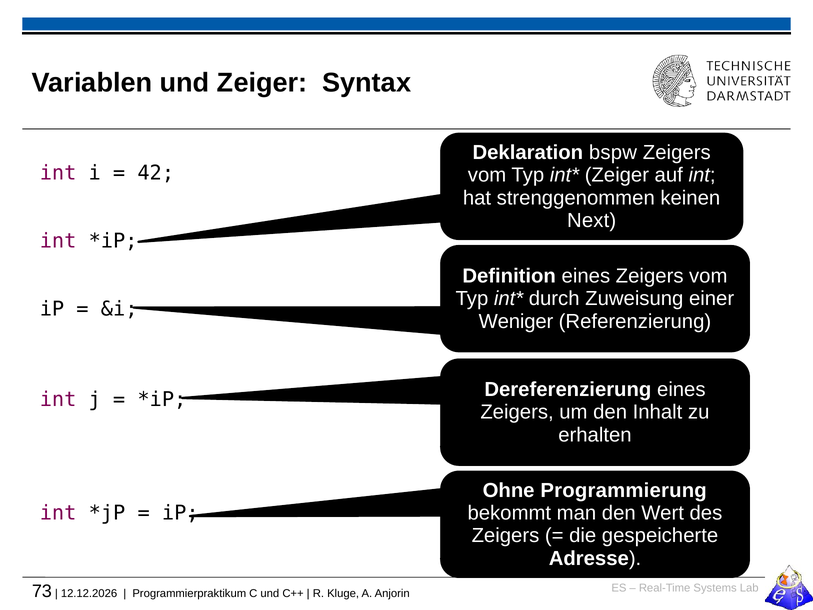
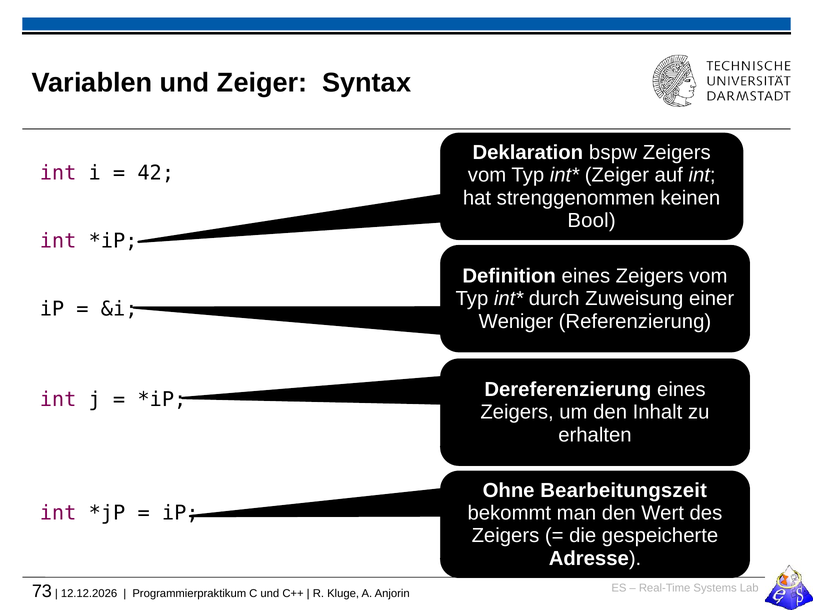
Next: Next -> Bool (592, 220)
Programmierung: Programmierung -> Bearbeitungszeit (624, 490)
